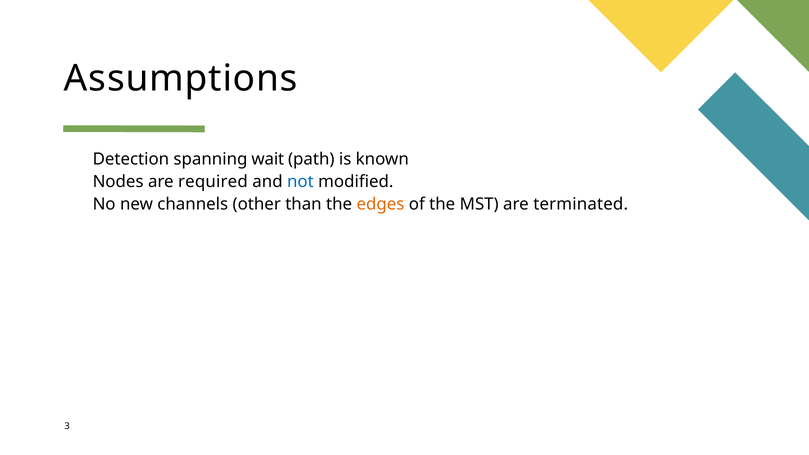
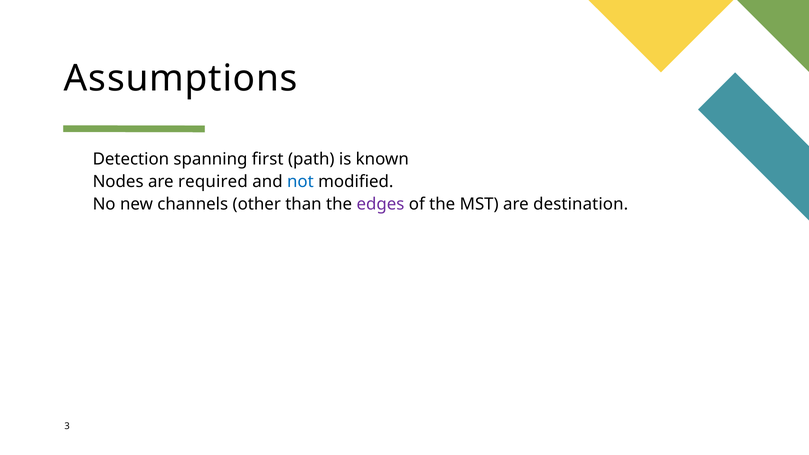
wait: wait -> first (268, 159)
edges colour: orange -> purple (380, 204)
terminated: terminated -> destination (581, 204)
